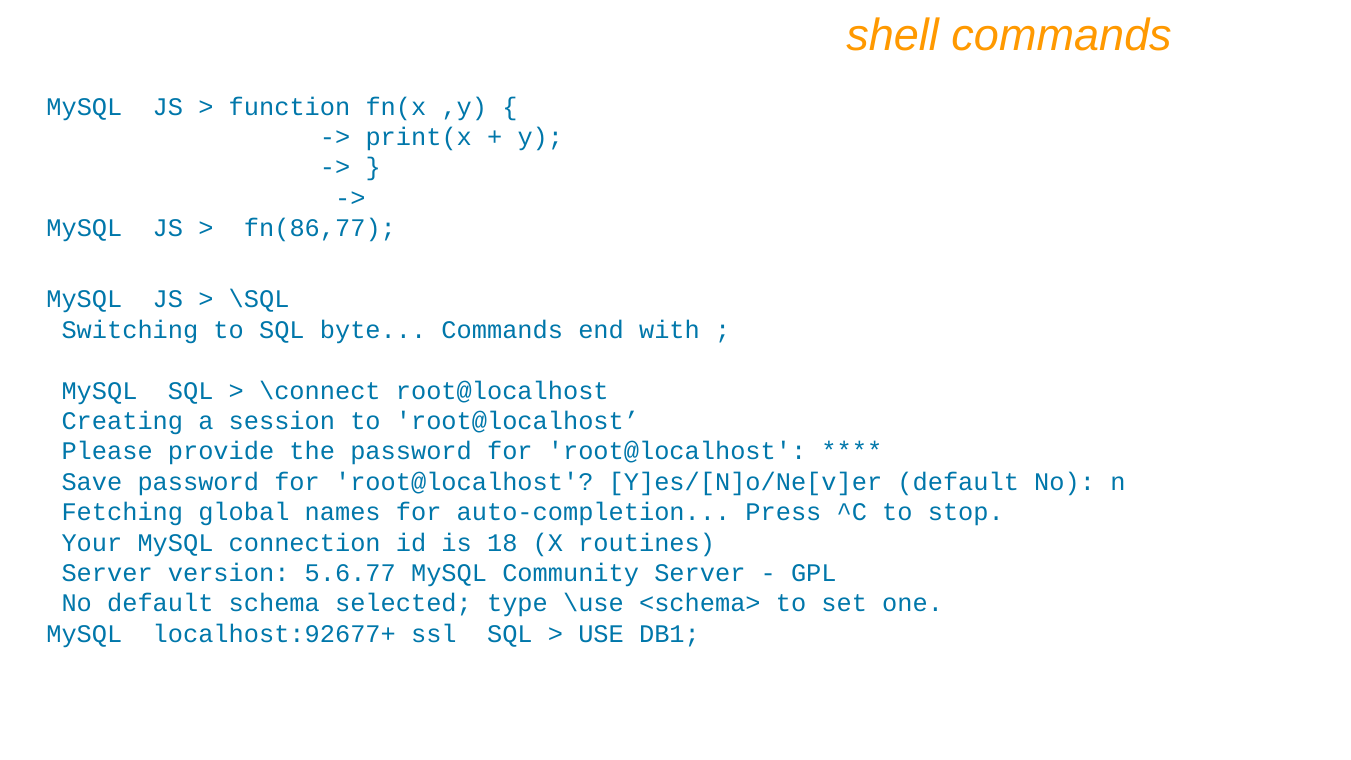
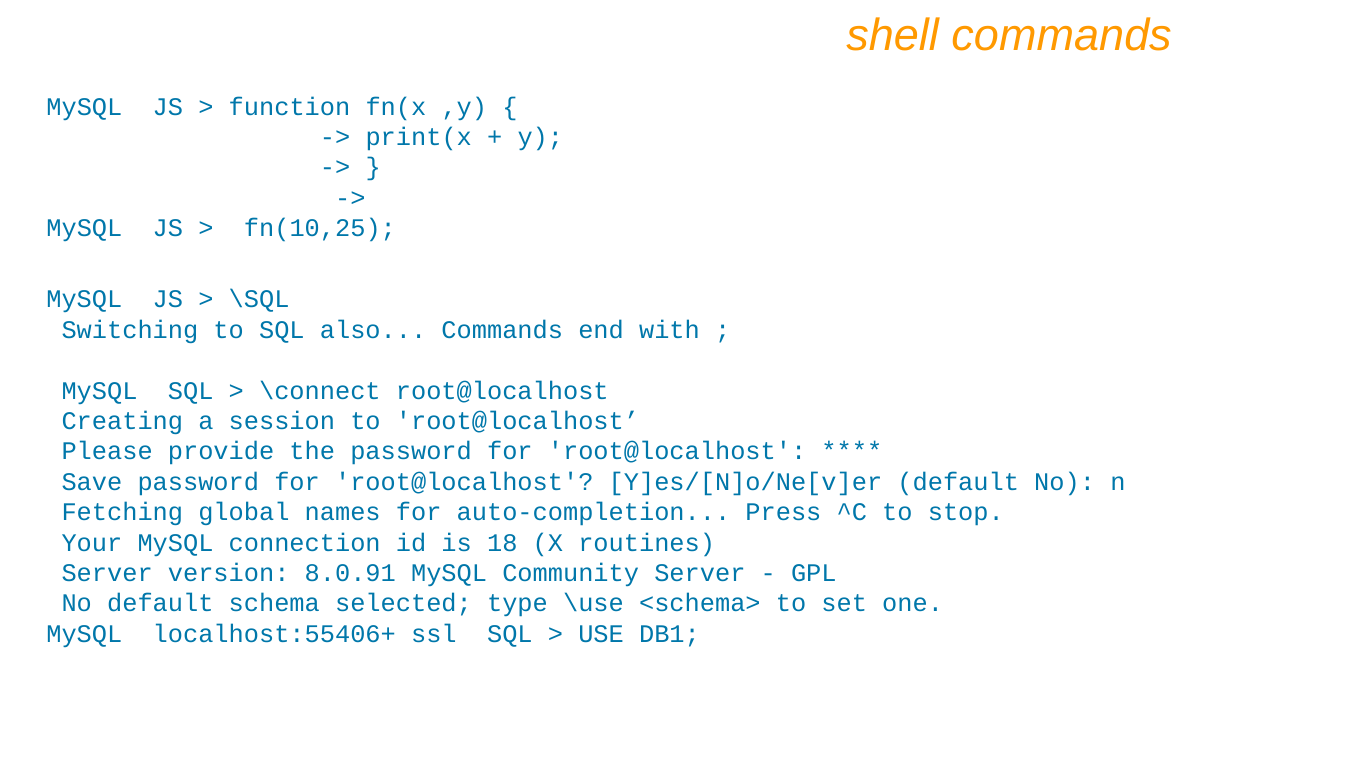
fn(86,77: fn(86,77 -> fn(10,25 (320, 228)
byte: byte -> also (373, 330)
5.6.77: 5.6.77 -> 8.0.91 (350, 573)
localhost:92677+: localhost:92677+ -> localhost:55406+ (274, 634)
